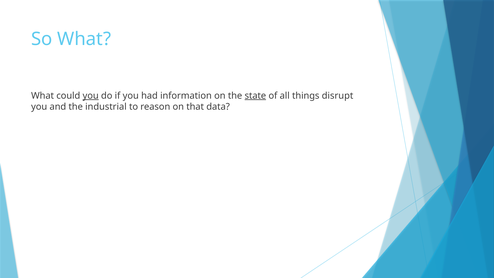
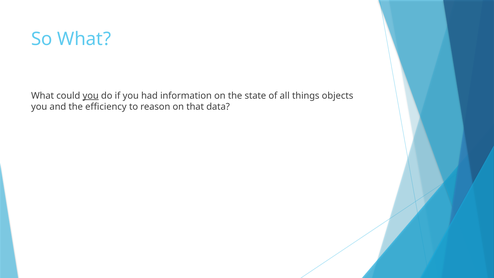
state underline: present -> none (255, 96)
disrupt: disrupt -> objects (338, 96)
industrial: industrial -> efficiency (106, 107)
